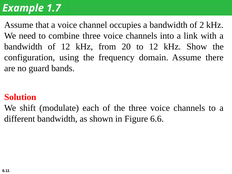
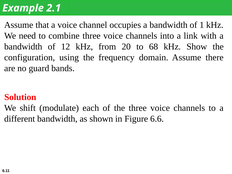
1.7: 1.7 -> 2.1 (54, 8)
2: 2 -> 1 (202, 25)
to 12: 12 -> 68 (154, 47)
